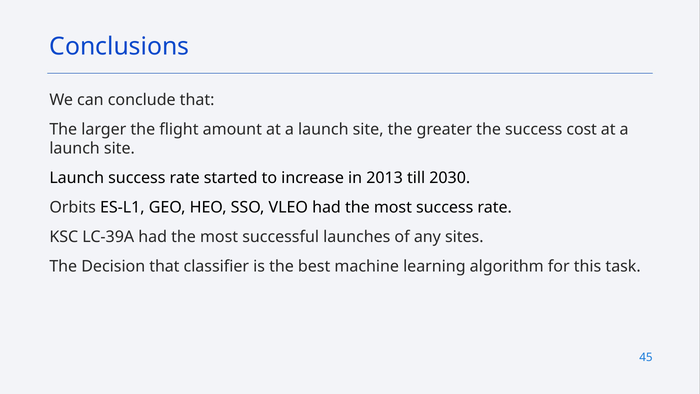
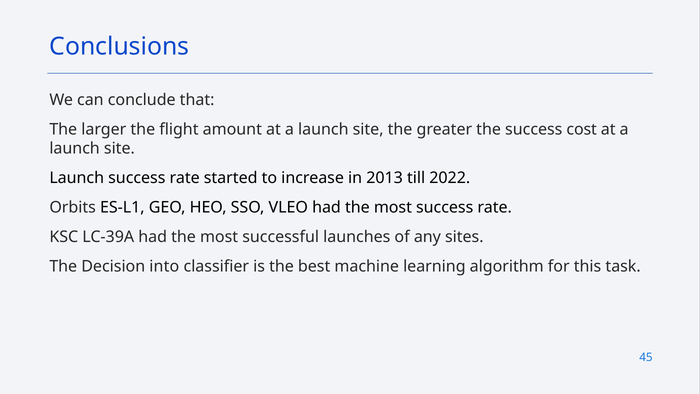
2030: 2030 -> 2022 (450, 178)
Decision that: that -> into (164, 266)
